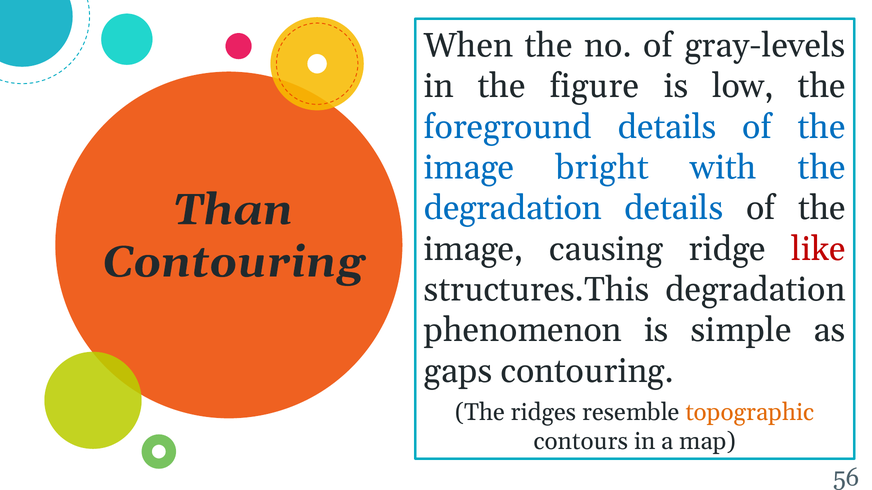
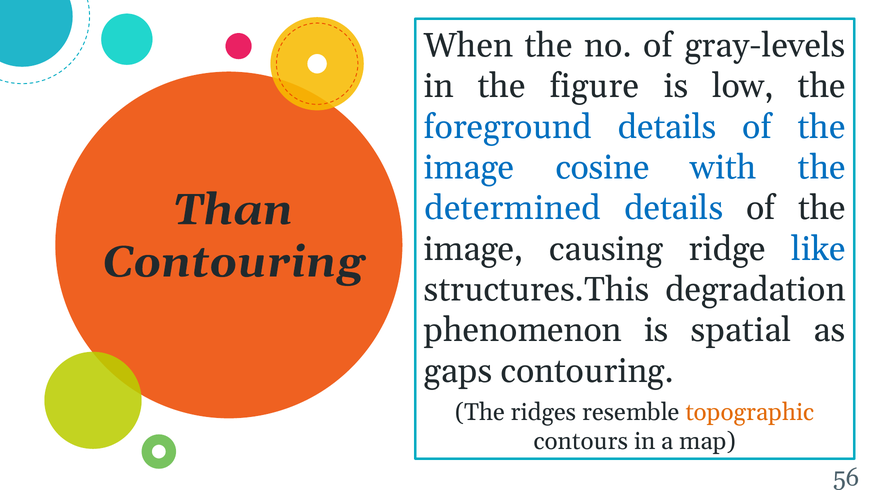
bright: bright -> cosine (602, 168)
degradation: degradation -> determined (513, 208)
like colour: red -> blue (818, 249)
simple: simple -> spatial (741, 331)
